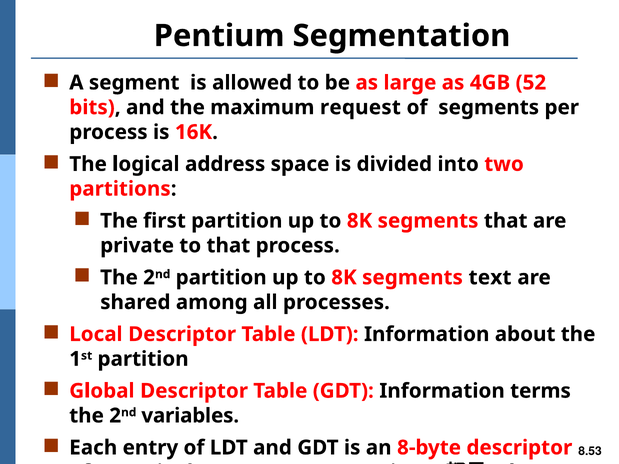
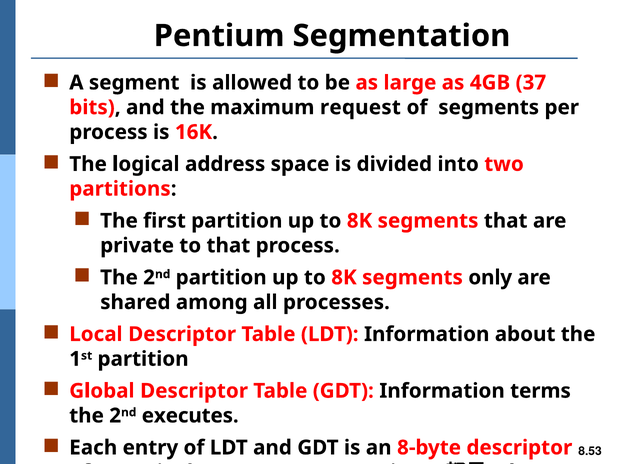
52: 52 -> 37 (531, 83)
text: text -> only (490, 278)
variables: variables -> executes (190, 416)
